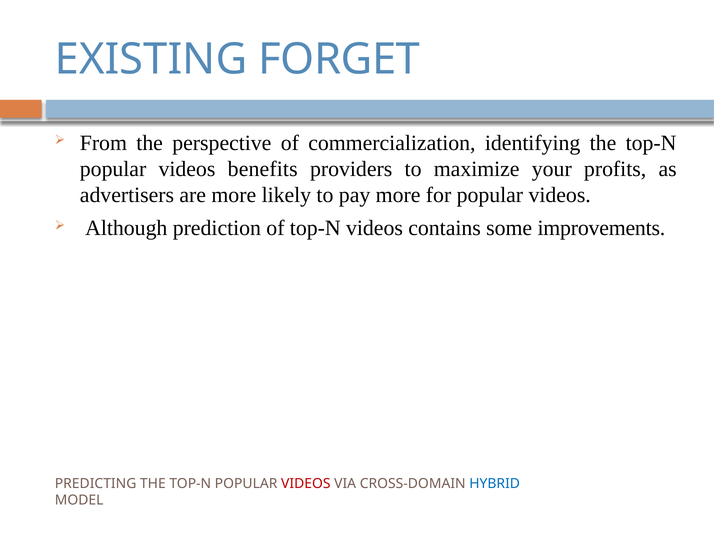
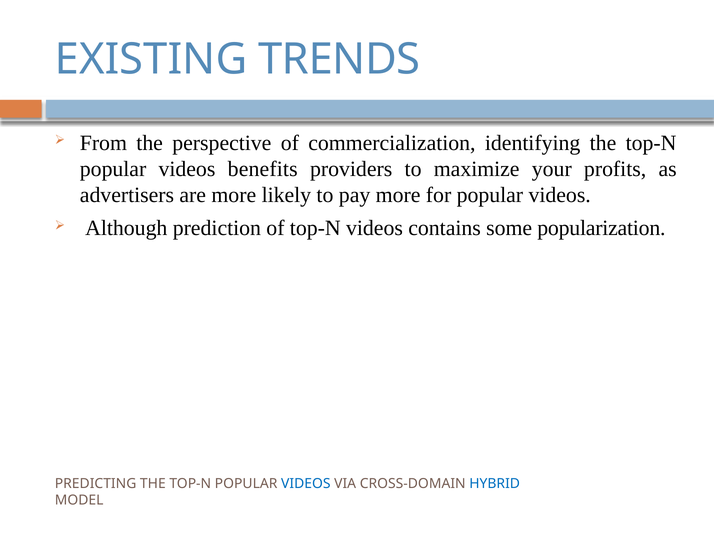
FORGET: FORGET -> TRENDS (339, 60)
improvements: improvements -> popularization (601, 228)
VIDEOS colour: red -> blue (306, 484)
